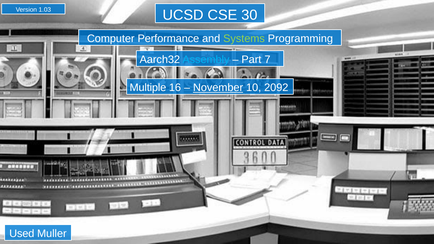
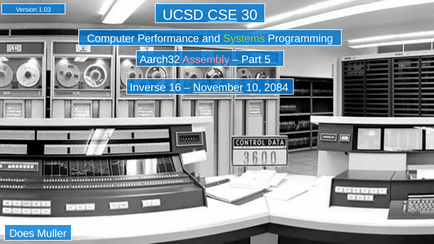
CSE underline: none -> present (222, 15)
Assembly colour: light blue -> pink (206, 60)
7: 7 -> 5 (267, 60)
Multiple: Multiple -> Inverse (148, 88)
2092: 2092 -> 2084 (276, 88)
Used: Used -> Does (22, 234)
